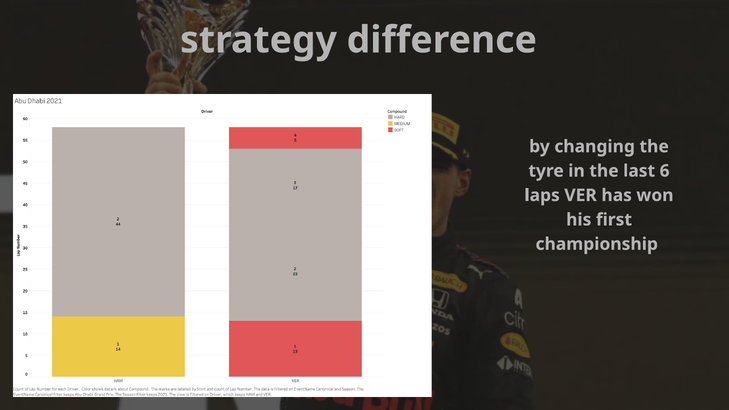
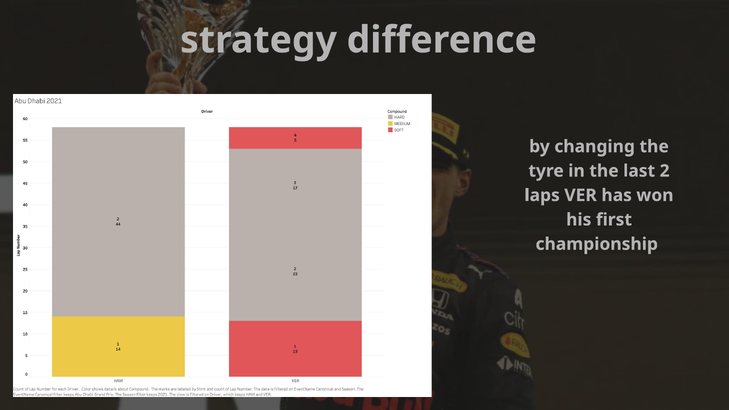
6: 6 -> 2 (665, 171)
